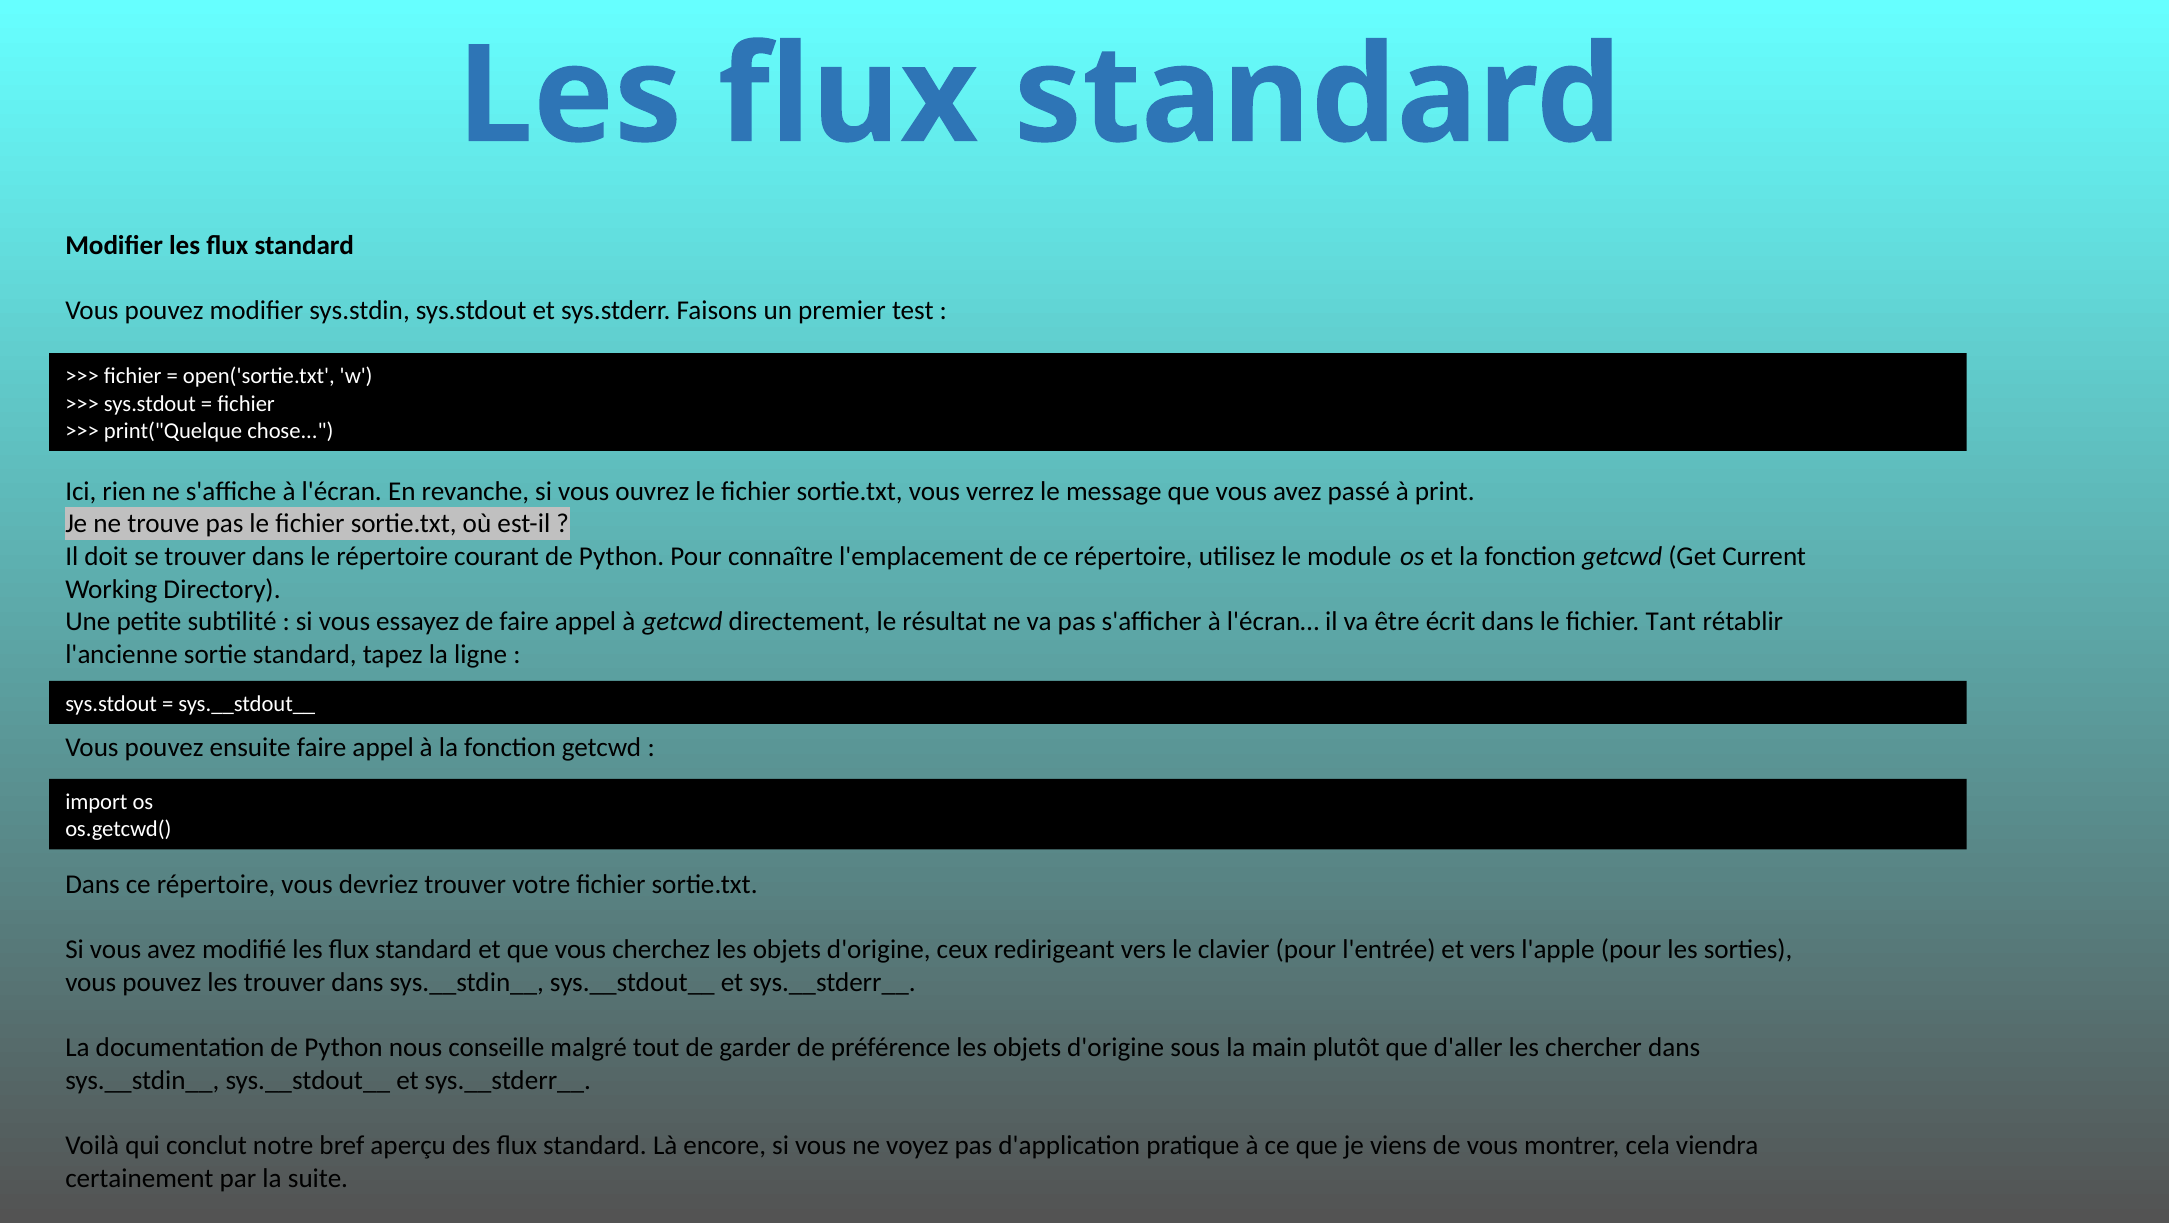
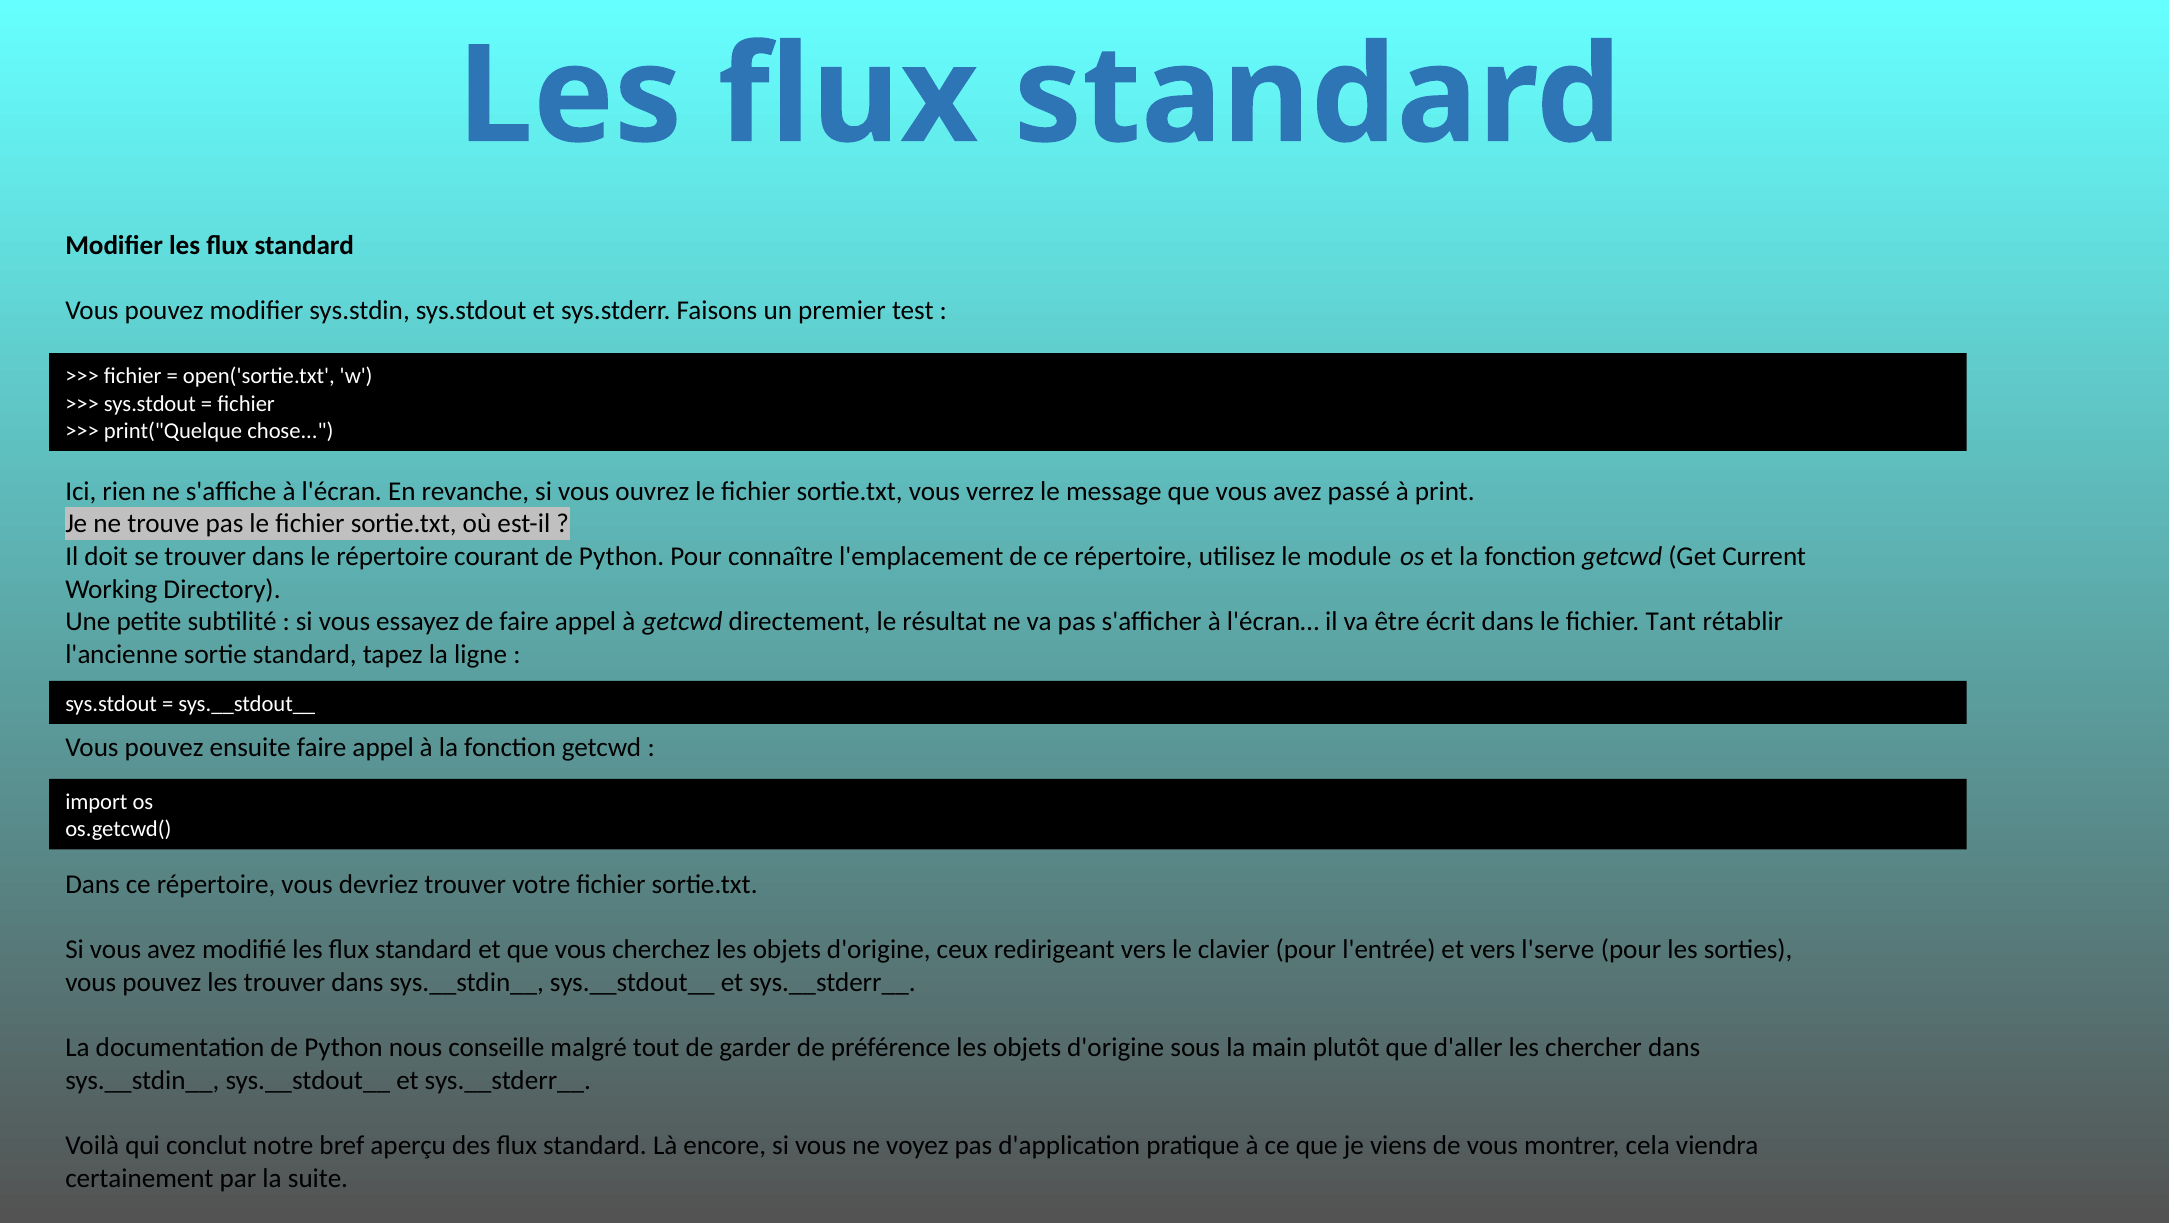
l'apple: l'apple -> l'serve (1558, 950)
